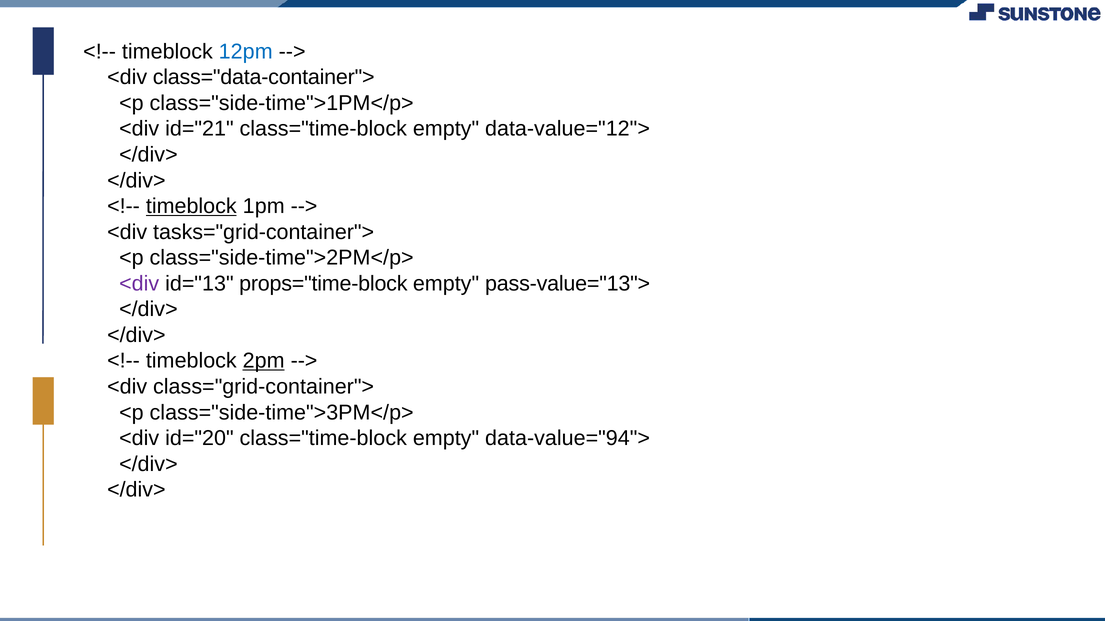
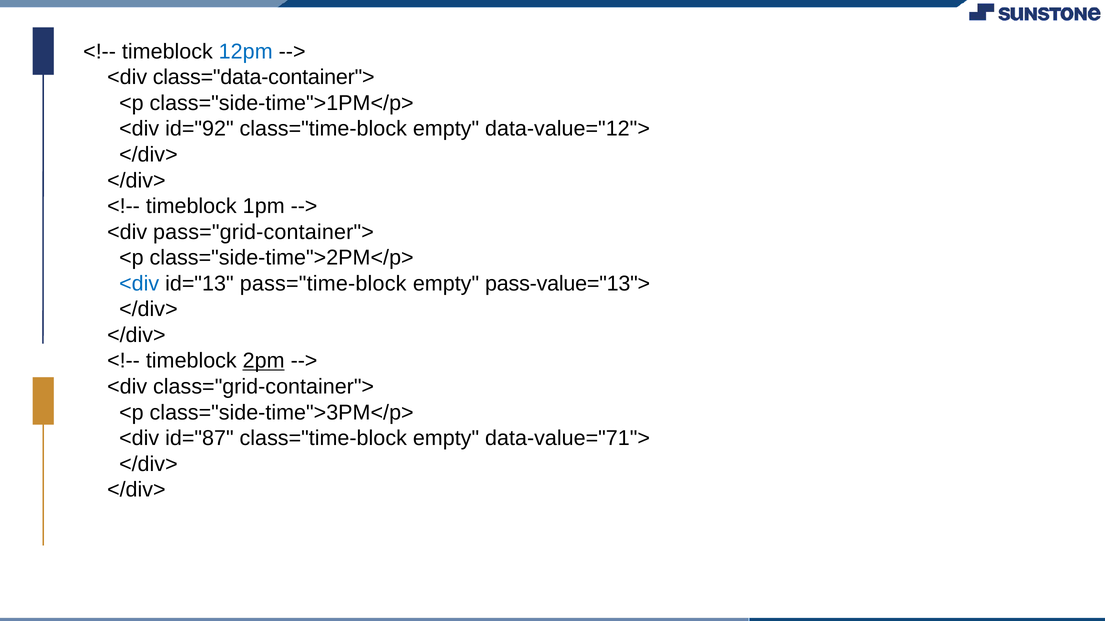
id="21: id="21 -> id="92 (199, 129)
timeblock underline: present -> none (191, 206)
tasks="grid-container">: tasks="grid-container"> -> pass="grid-container"> (263, 232)
<div colour: purple -> blue (139, 284)
props="time-block: props="time-block -> pass="time-block (323, 284)
id="20: id="20 -> id="87 (199, 439)
data-value="94">: data-value="94"> -> data-value="71"> (568, 439)
